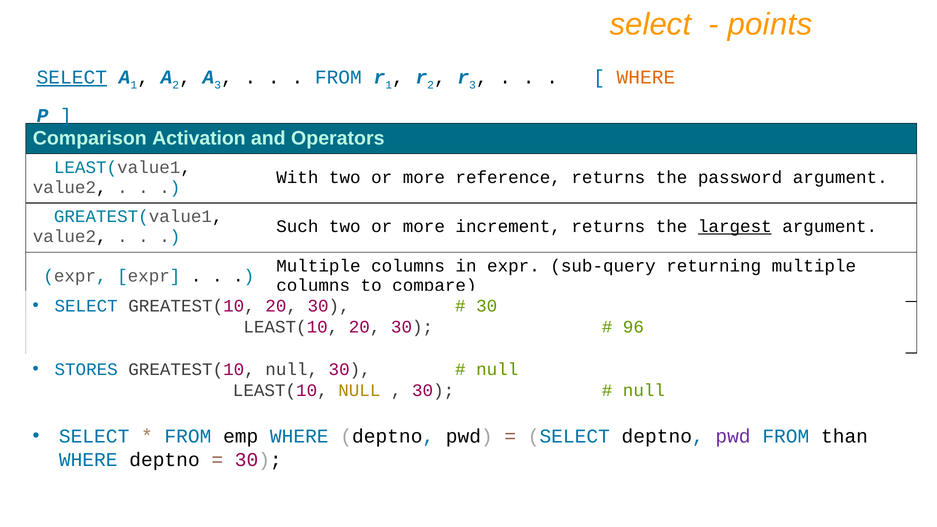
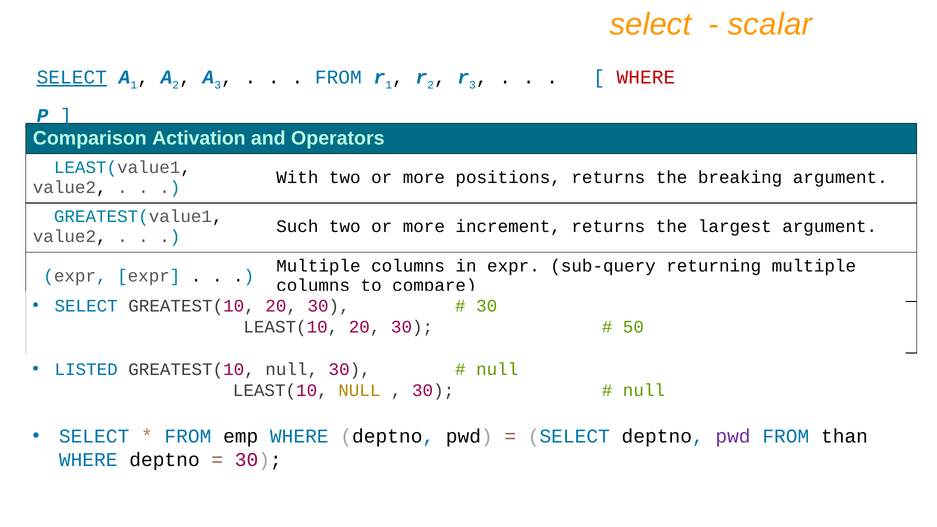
points: points -> scalar (770, 24)
WHERE colour: orange -> red (646, 77)
reference: reference -> positions (508, 177)
password: password -> breaking (740, 177)
largest underline: present -> none (735, 227)
96: 96 -> 50 (633, 327)
STORES: STORES -> LISTED (86, 369)
